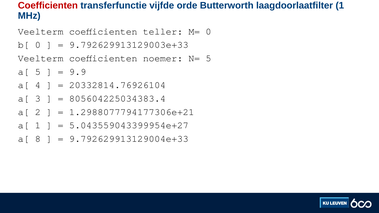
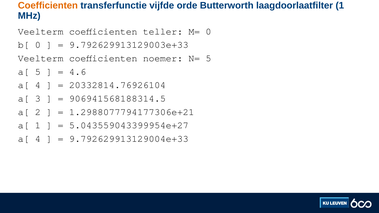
Coefficienten colour: red -> orange (48, 6)
9.9: 9.9 -> 4.6 (78, 72)
805604225034383.4: 805604225034383.4 -> 906941568188314.5 (117, 99)
8: 8 -> 4 (38, 139)
